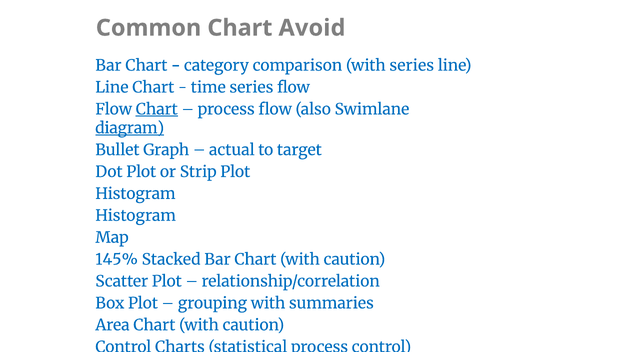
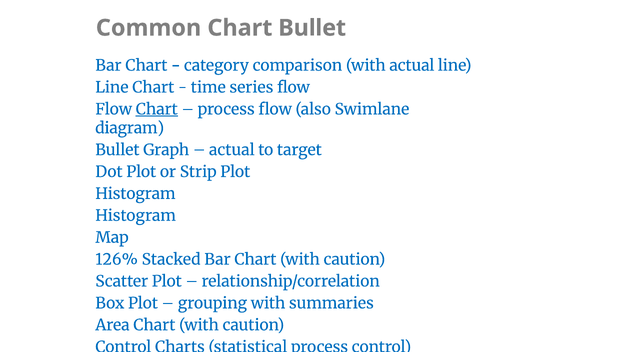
Chart Avoid: Avoid -> Bullet (312, 28)
with series: series -> actual (412, 66)
diagram underline: present -> none (130, 128)
145%: 145% -> 126% (117, 260)
